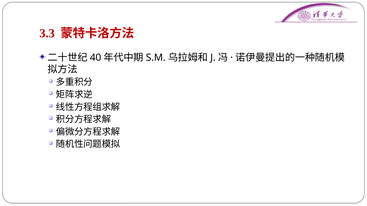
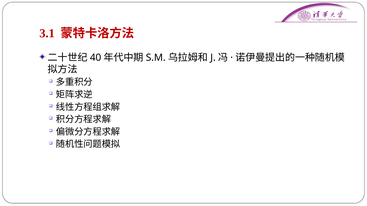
3.3: 3.3 -> 3.1 (47, 33)
